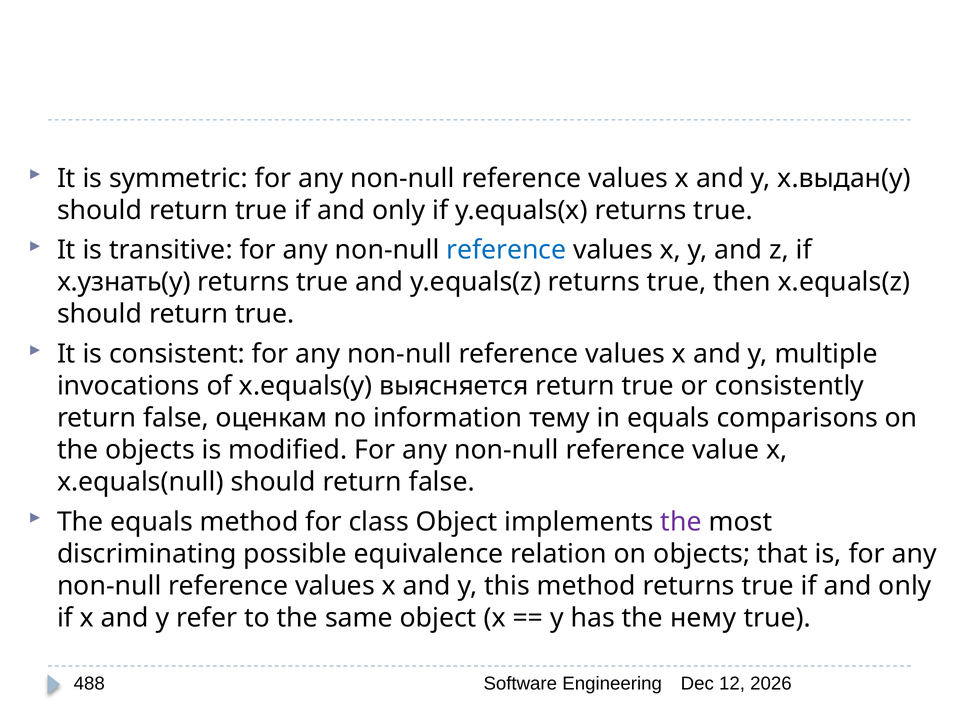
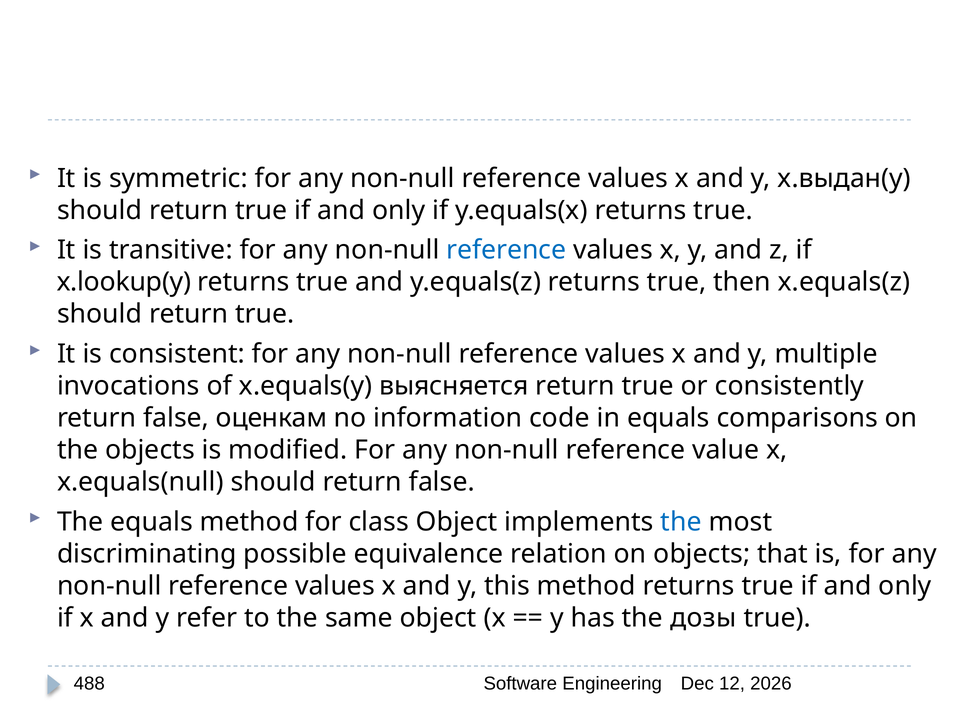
x.узнать(y: x.узнать(y -> x.lookup(y (124, 282)
тему: тему -> code (559, 418)
the colour: purple -> blue (681, 522)
нему: нему -> дозы (703, 618)
